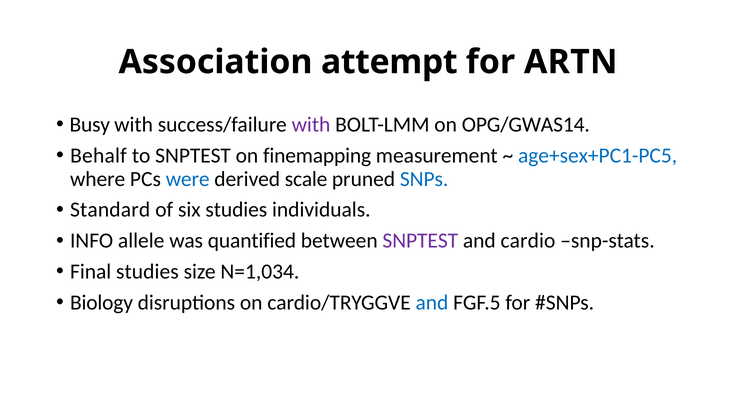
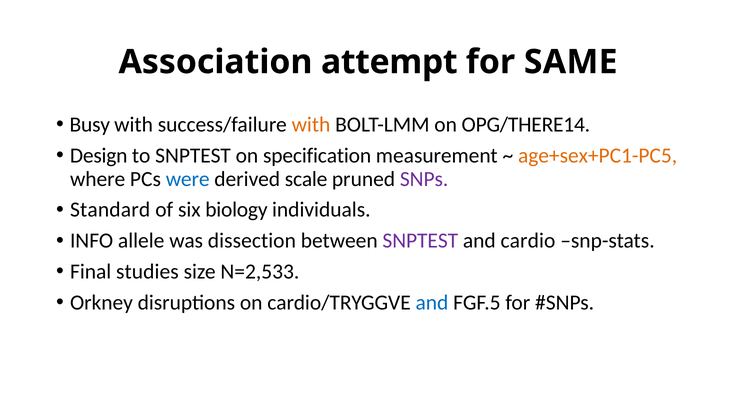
ARTN: ARTN -> SAME (571, 62)
with colour: purple -> orange (311, 125)
OPG/GWAS14: OPG/GWAS14 -> OPG/THERE14 (526, 125)
Behalf: Behalf -> Design (99, 156)
finemapping: finemapping -> specification (317, 156)
age+sex+PC1-PC5 colour: blue -> orange (598, 156)
SNPs colour: blue -> purple (424, 179)
six studies: studies -> biology (236, 210)
quantified: quantified -> dissection (252, 241)
N=1,034: N=1,034 -> N=2,533 (260, 271)
Biology: Biology -> Orkney (101, 302)
